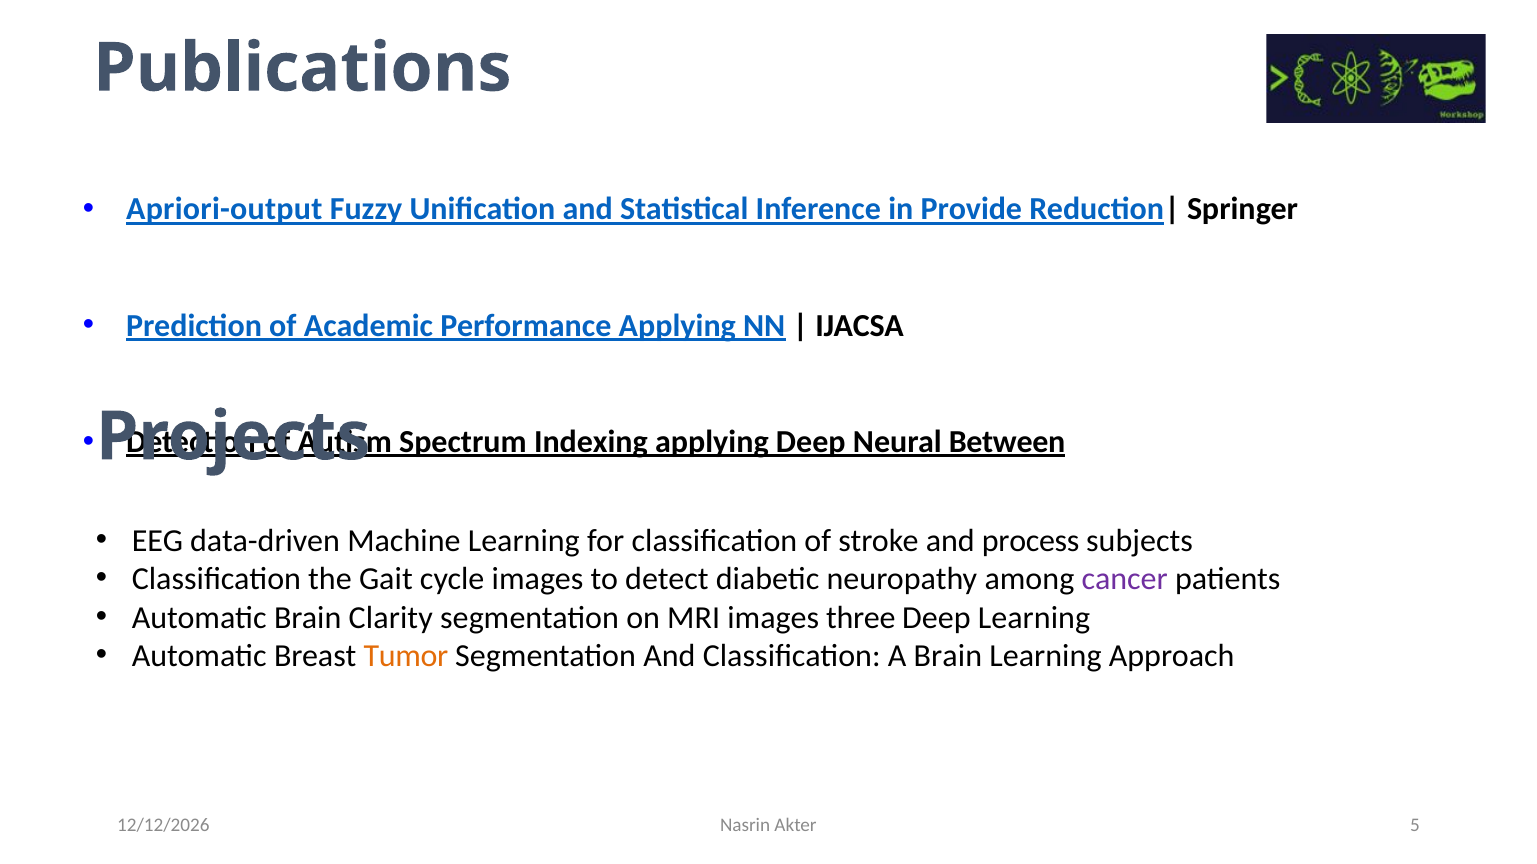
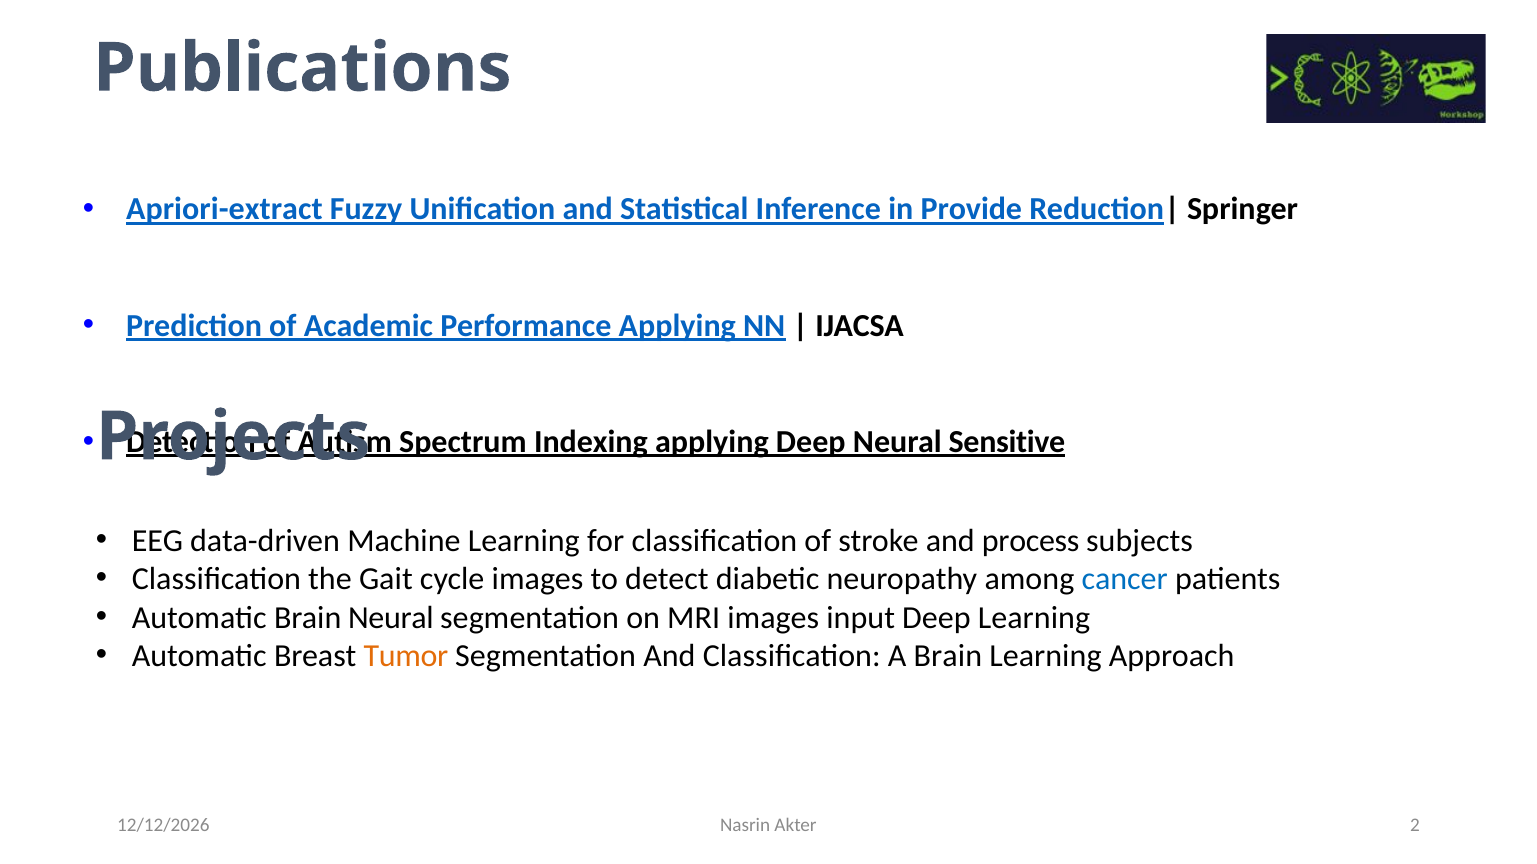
Apriori-output: Apriori-output -> Apriori-extract (224, 209)
Between: Between -> Sensitive (1007, 442)
cancer colour: purple -> blue (1125, 580)
Brain Clarity: Clarity -> Neural (391, 618)
three: three -> input (861, 618)
5: 5 -> 2 (1415, 825)
